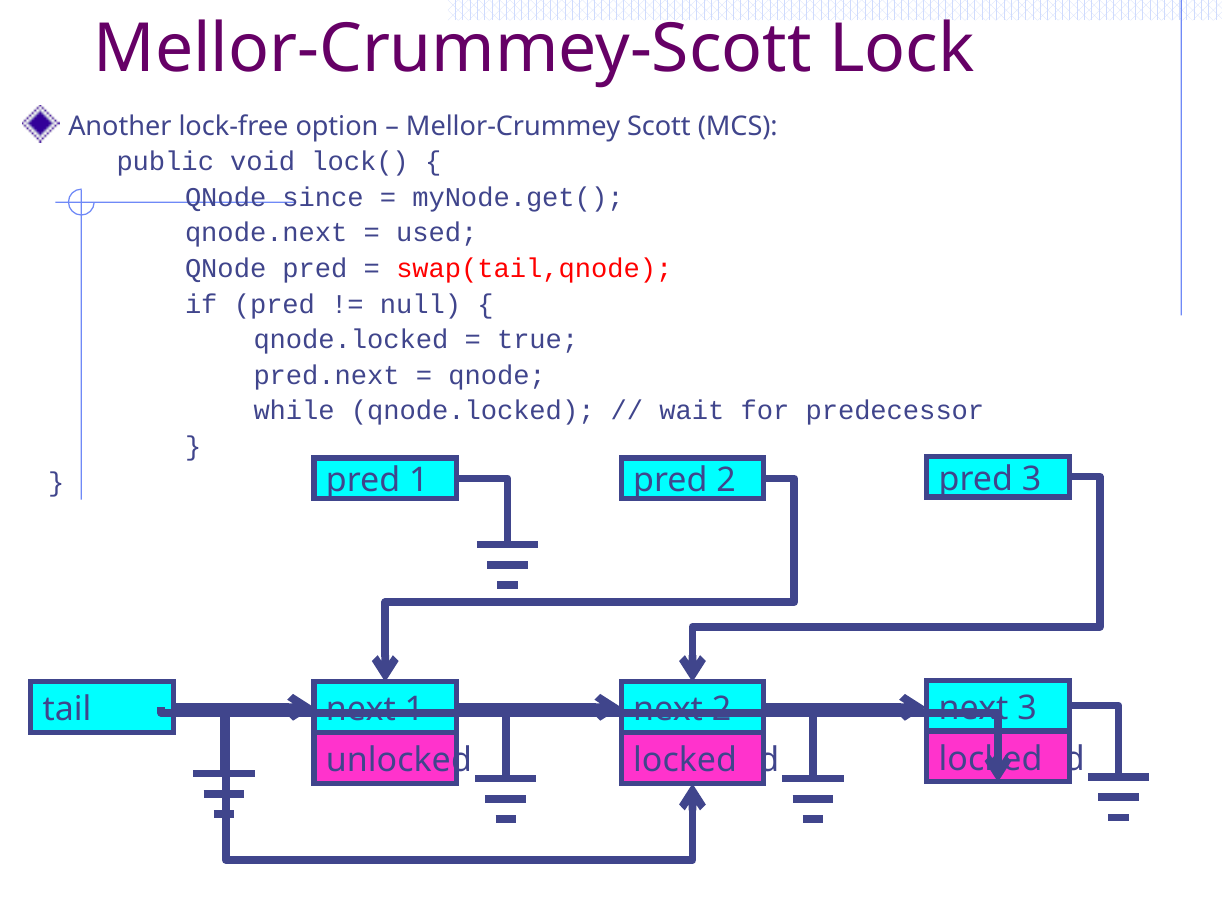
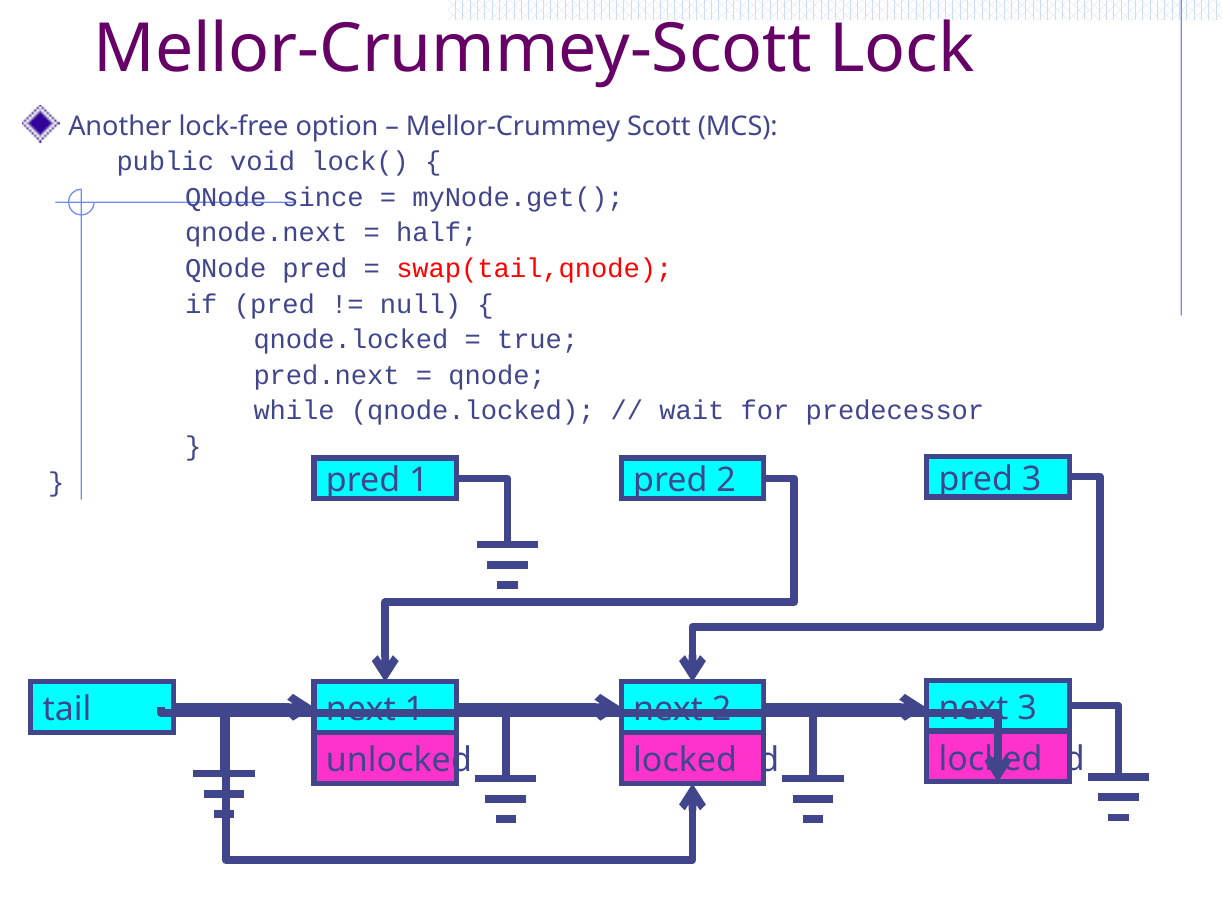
used: used -> half (437, 233)
